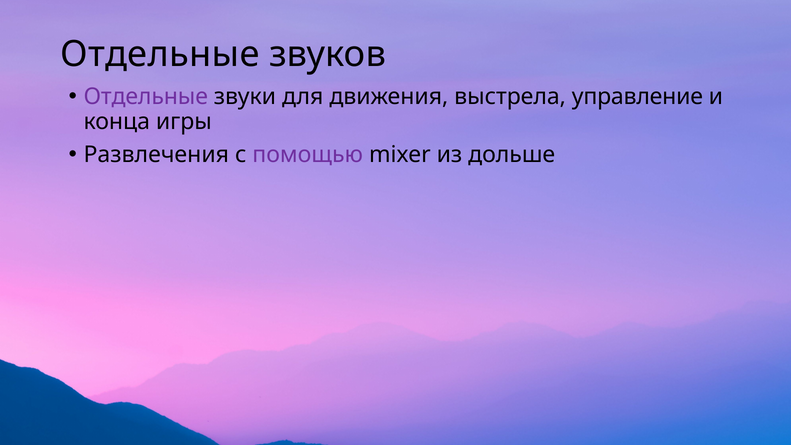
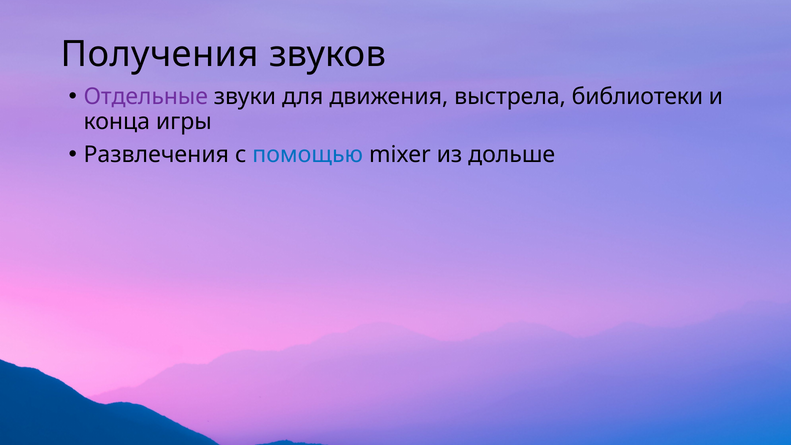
Отдельные: Отдельные -> Получения (160, 54)
управление: управление -> библиотеки (637, 97)
помощью colour: purple -> blue (308, 155)
